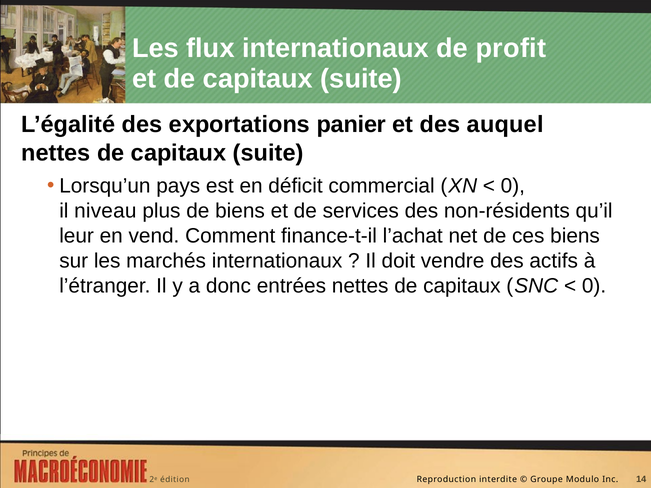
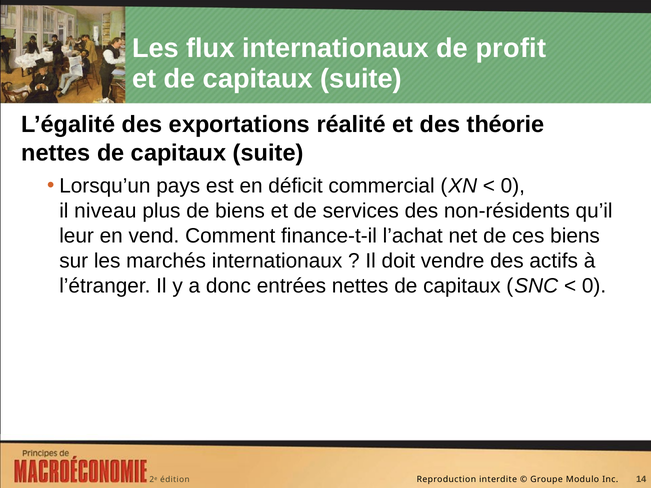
panier: panier -> réalité (351, 125)
auquel: auquel -> théorie (506, 125)
